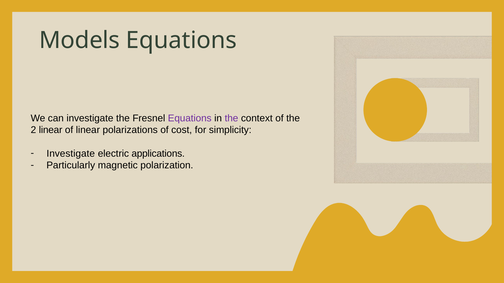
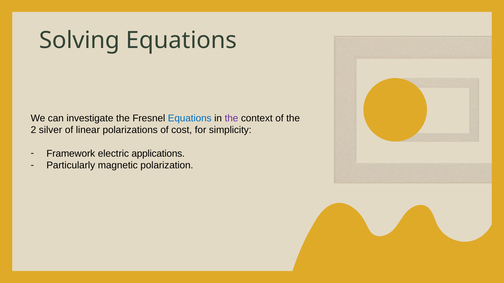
Models: Models -> Solving (80, 40)
Equations colour: purple -> blue (190, 119)
2 linear: linear -> silver (51, 130)
Investigate: Investigate -> Framework (71, 154)
